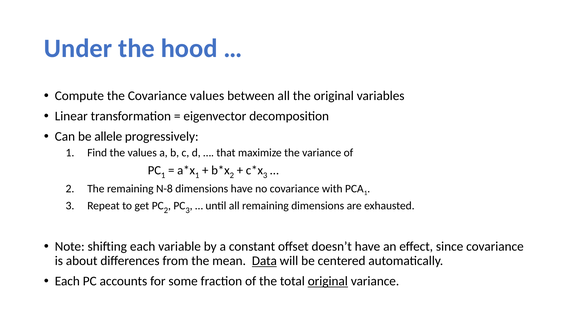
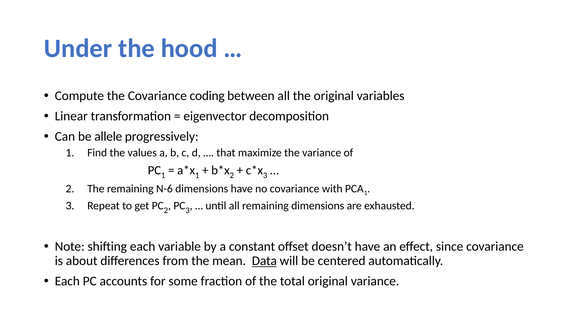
Covariance values: values -> coding (207, 96)
N-8: N-8 -> N-6 (164, 188)
original underline: present -> none (328, 281)
